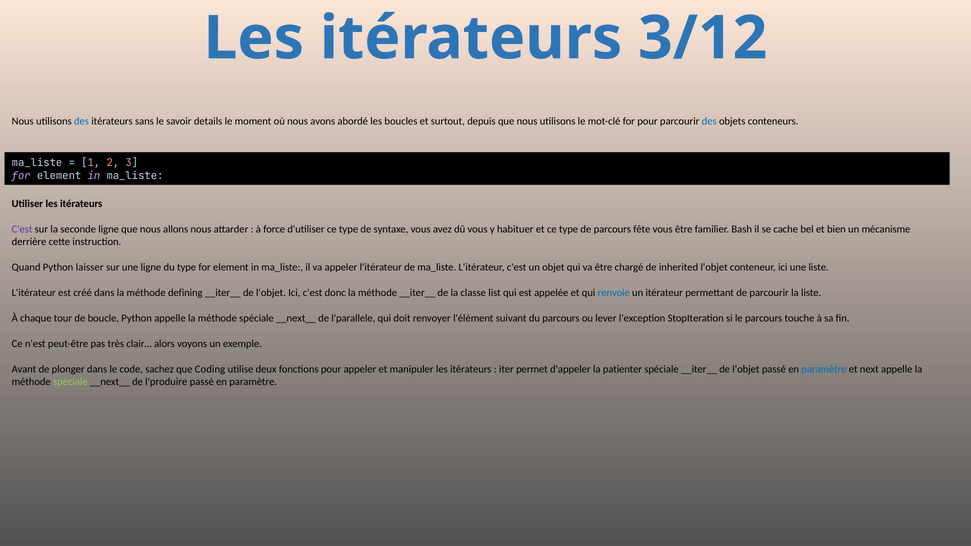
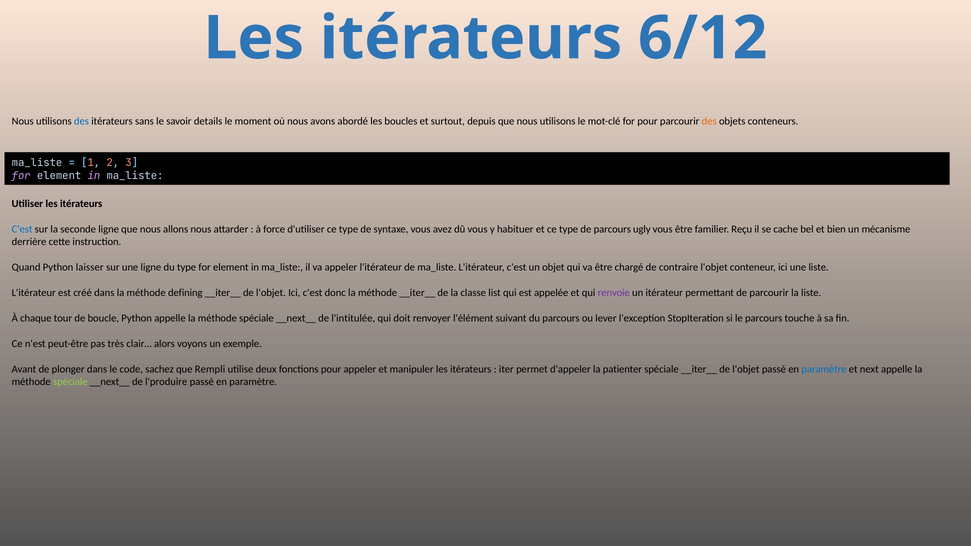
3/12: 3/12 -> 6/12 (703, 38)
des colour: blue -> orange (709, 121)
C'est colour: purple -> blue (22, 229)
fête: fête -> ugly (642, 229)
Bash: Bash -> Reçu (742, 229)
inherited: inherited -> contraire (679, 267)
renvoie colour: blue -> purple (614, 293)
l'parallele: l'parallele -> l'intitulée (353, 318)
Coding: Coding -> Rempli (210, 369)
